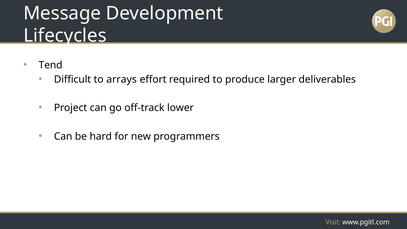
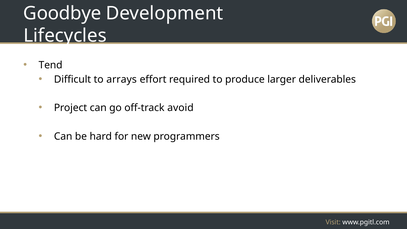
Message: Message -> Goodbye (62, 13)
lower: lower -> avoid (180, 108)
